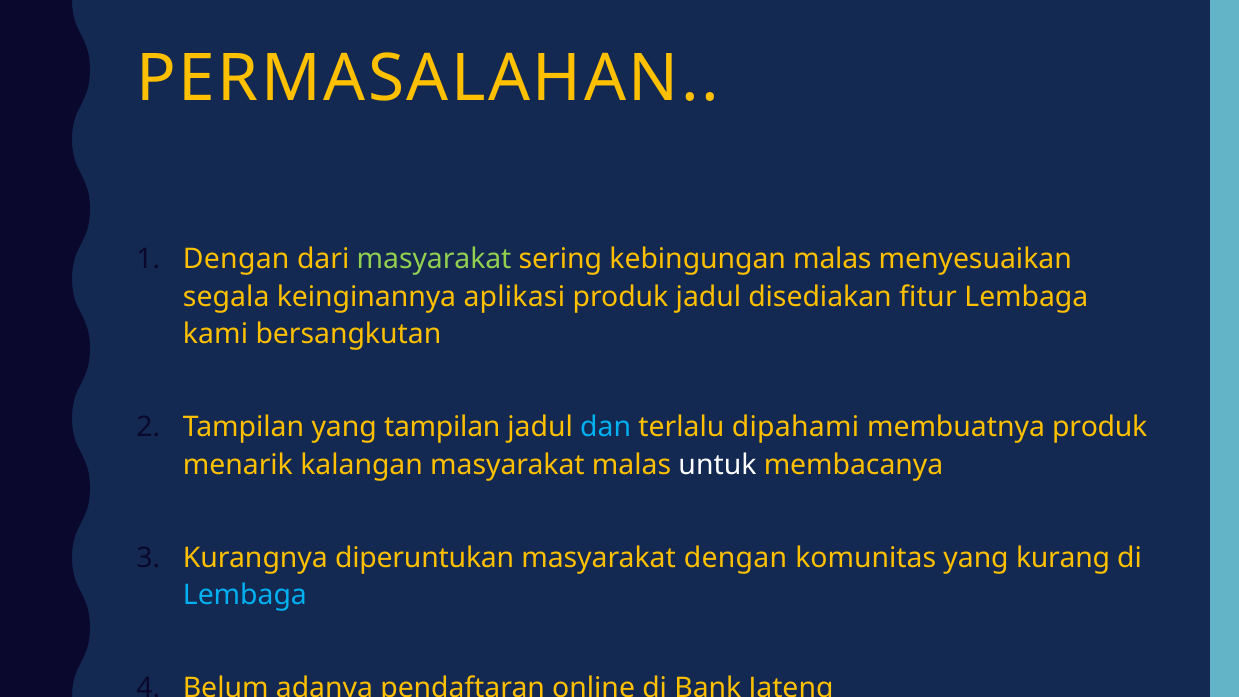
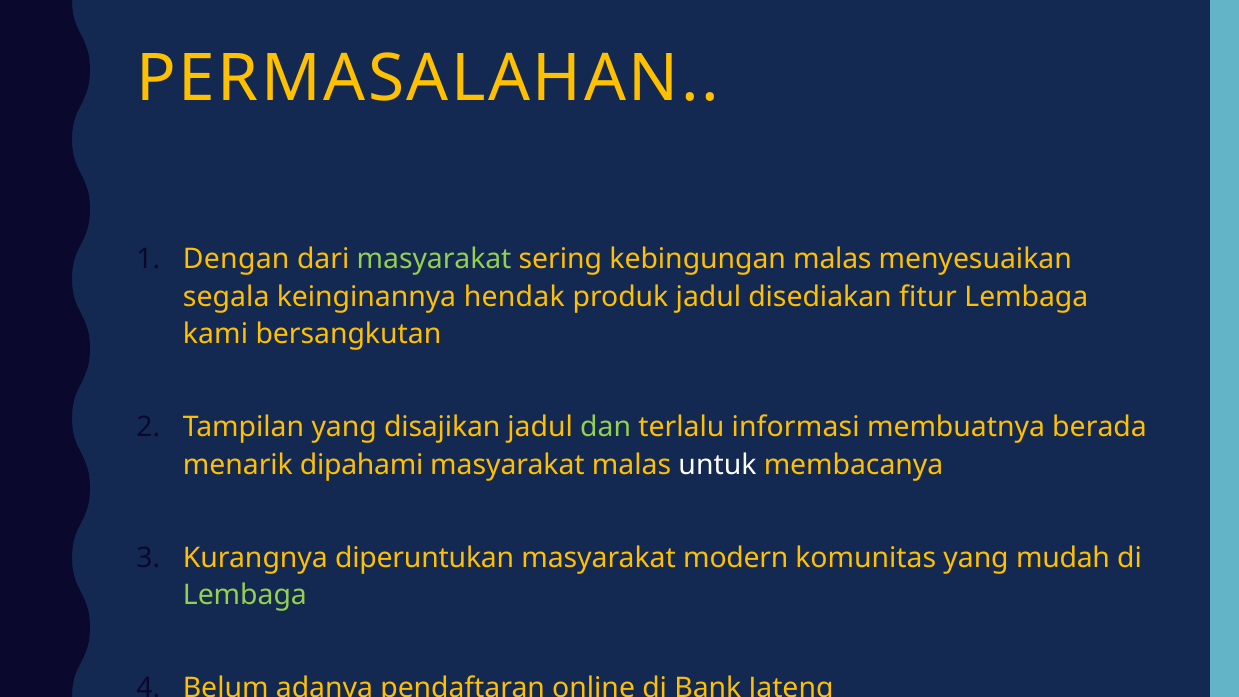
aplikasi: aplikasi -> hendak (514, 297)
yang tampilan: tampilan -> disajikan (442, 427)
dan colour: light blue -> light green (606, 427)
dipahami: dipahami -> informasi (796, 427)
membuatnya produk: produk -> berada (1100, 427)
kalangan: kalangan -> dipahami (362, 465)
masyarakat dengan: dengan -> modern (736, 558)
kurang: kurang -> mudah (1063, 558)
Lembaga colour: light blue -> light green (245, 595)
